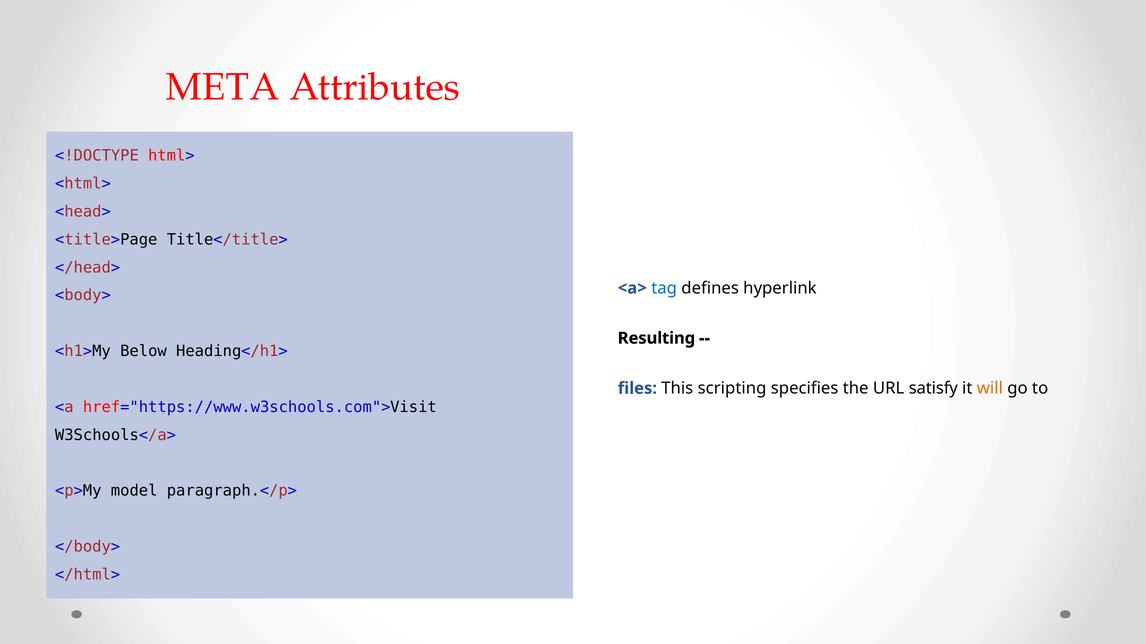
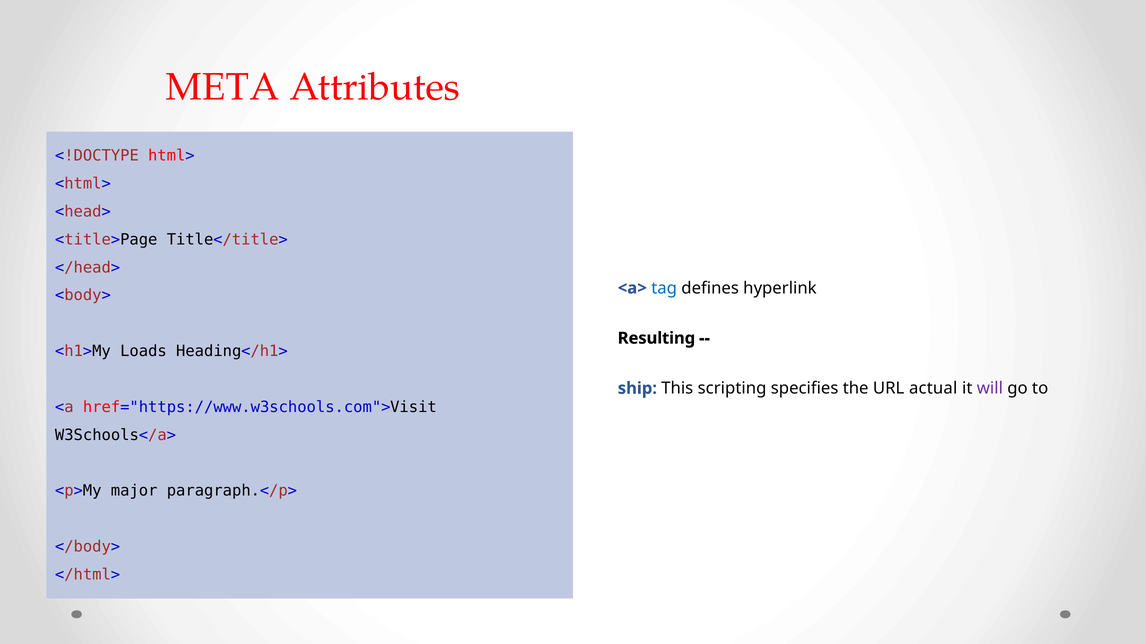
Below: Below -> Loads (143, 351)
files: files -> ship (637, 389)
satisfy: satisfy -> actual (933, 389)
will colour: orange -> purple (990, 389)
model: model -> major (134, 491)
